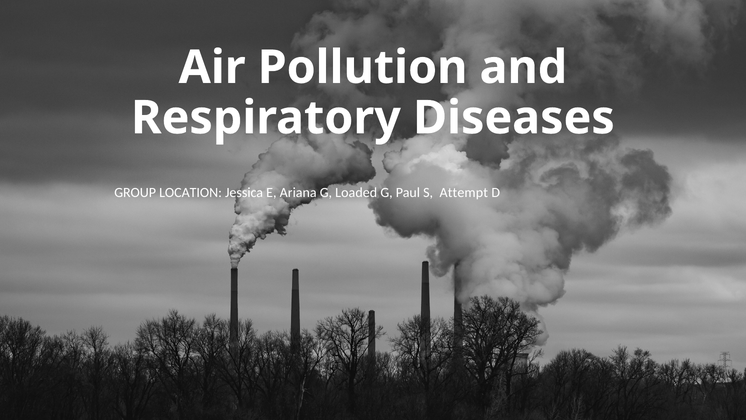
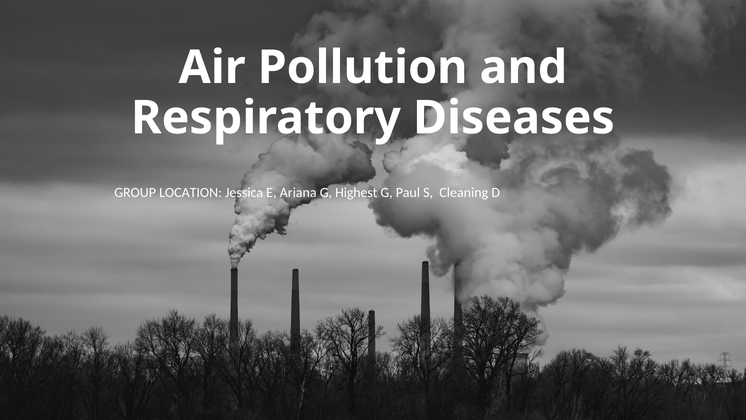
Loaded: Loaded -> Highest (356, 192)
Attempt: Attempt -> Cleaning (464, 192)
